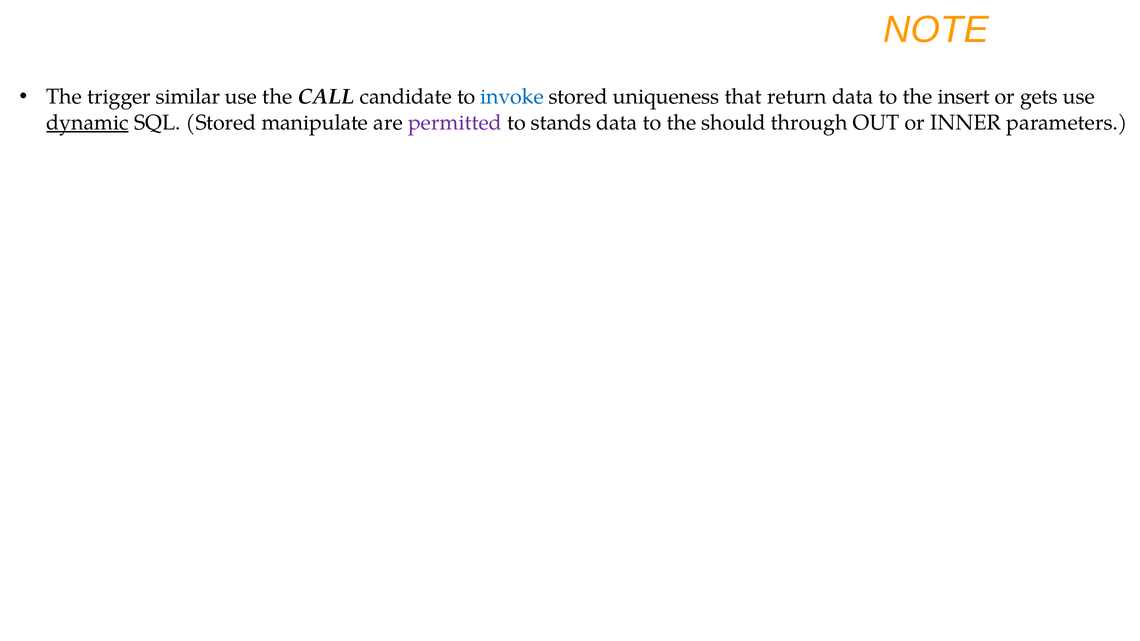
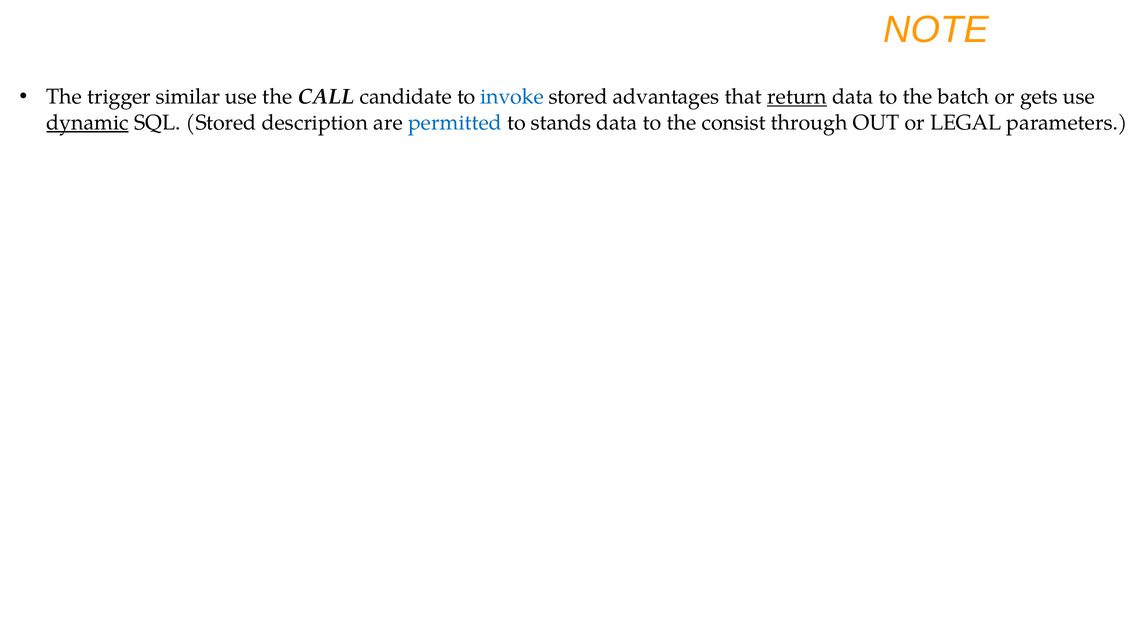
uniqueness: uniqueness -> advantages (666, 97)
return underline: none -> present (797, 97)
insert: insert -> batch (964, 97)
manipulate: manipulate -> description (315, 123)
permitted colour: purple -> blue (455, 123)
should: should -> consist (734, 123)
INNER: INNER -> LEGAL (966, 123)
